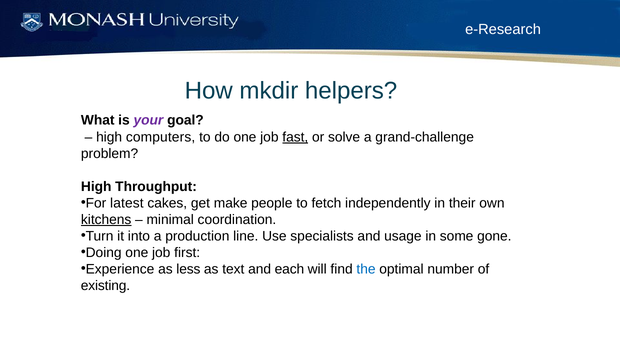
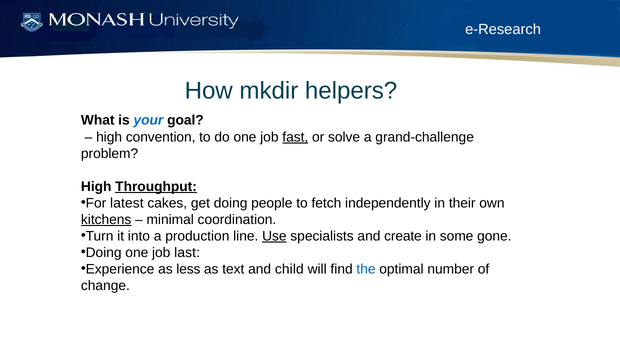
your colour: purple -> blue (148, 120)
computers: computers -> convention (161, 137)
Throughput underline: none -> present (156, 186)
get make: make -> doing (231, 203)
Use underline: none -> present (274, 236)
usage: usage -> create (403, 236)
first: first -> last (187, 253)
each: each -> child (289, 269)
existing: existing -> change (105, 286)
